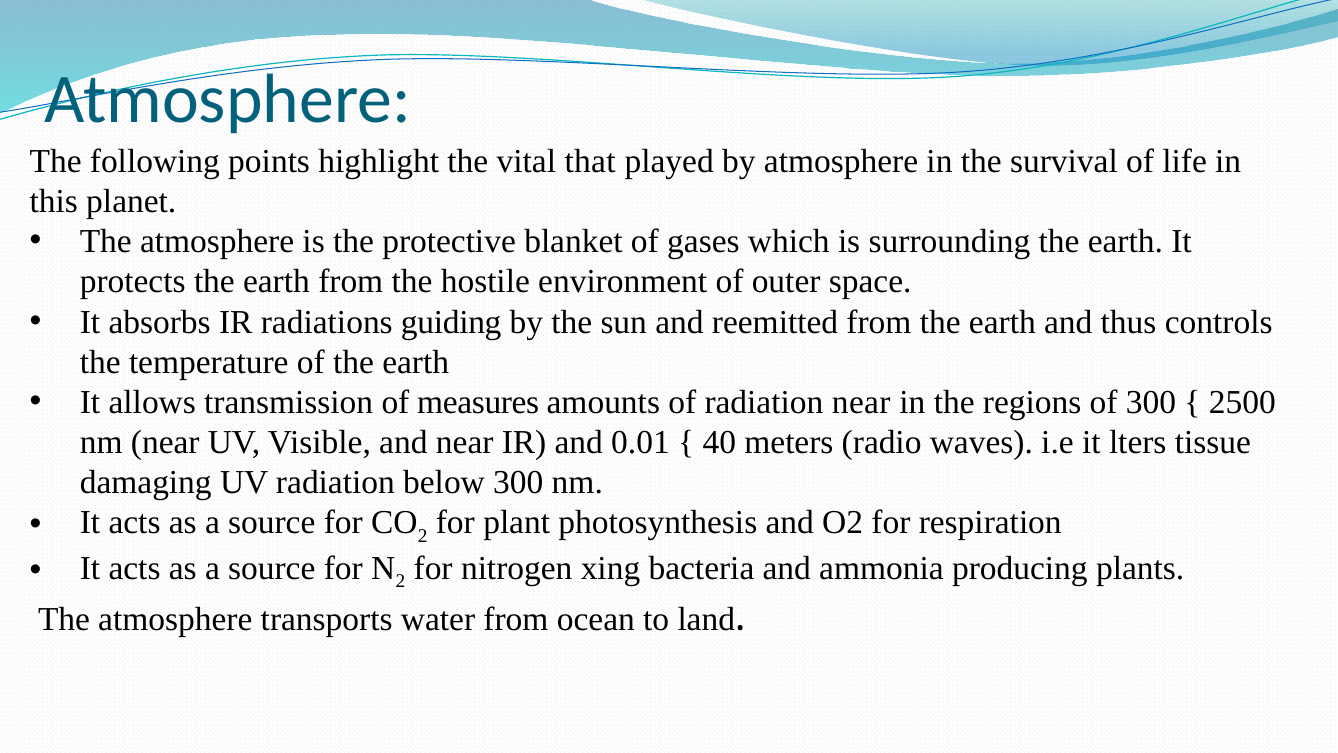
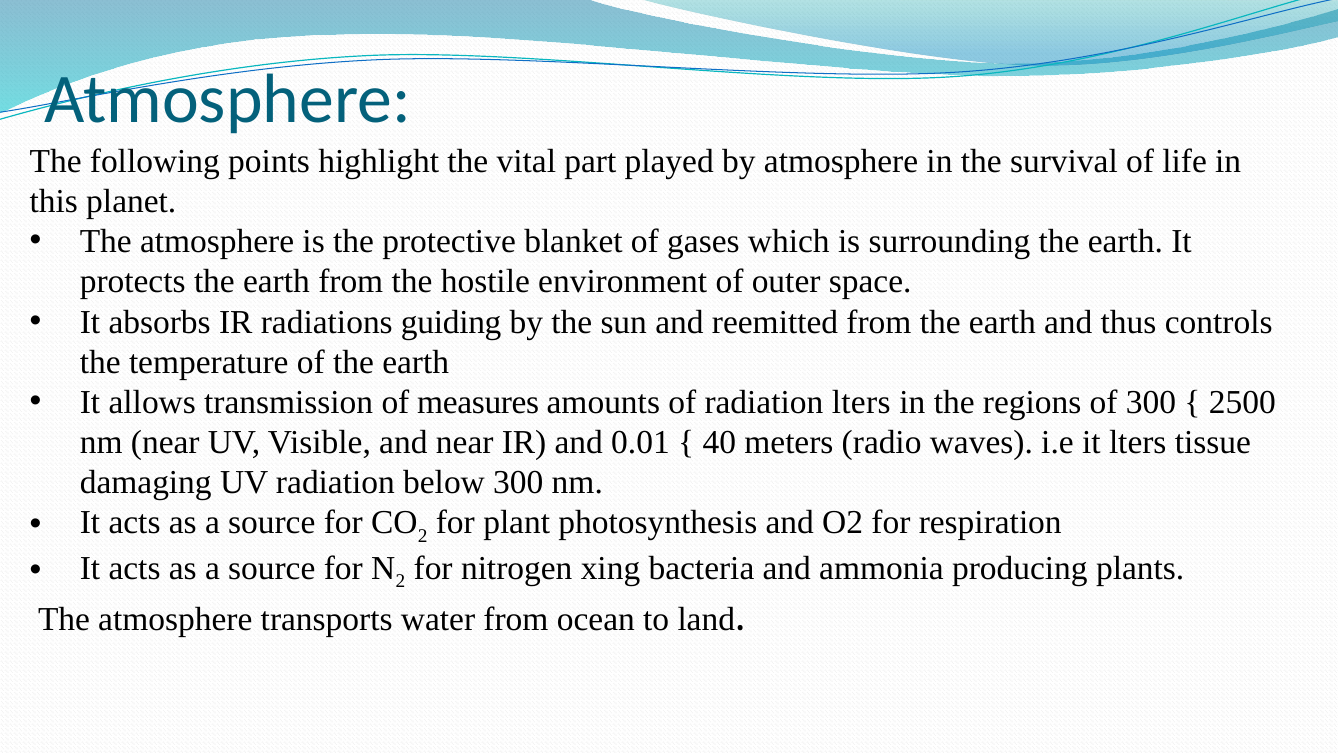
that: that -> part (590, 161)
radiation near: near -> lters (861, 402)
